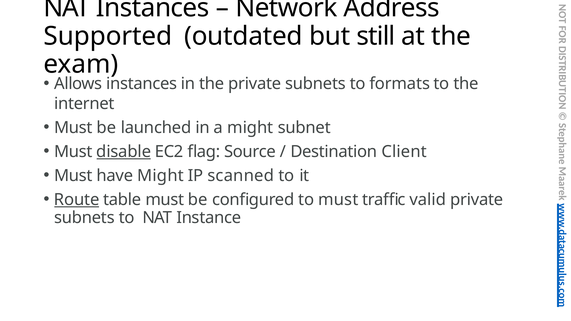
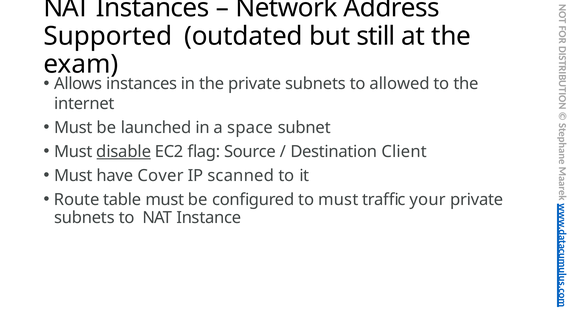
formats: formats -> allowed (400, 84)
a might: might -> space (250, 128)
have Might: Might -> Cover (161, 176)
Route underline: present -> none (77, 200)
valid: valid -> your (428, 200)
